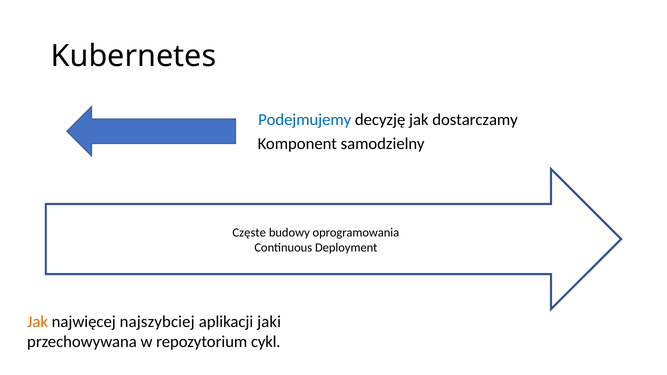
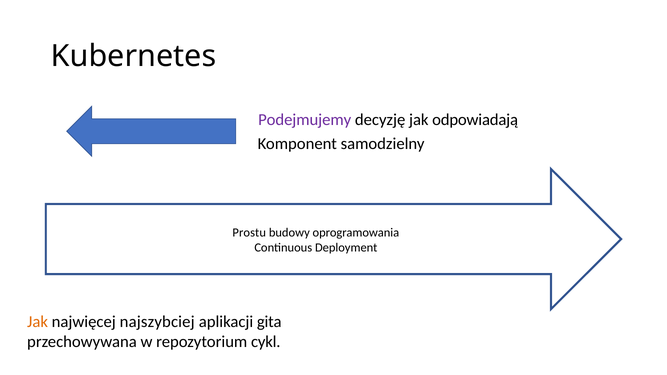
Podejmujemy colour: blue -> purple (305, 120)
dostarczamy: dostarczamy -> odpowiadają (475, 120)
Częste: Częste -> Prostu (249, 233)
jaki: jaki -> gita (269, 322)
